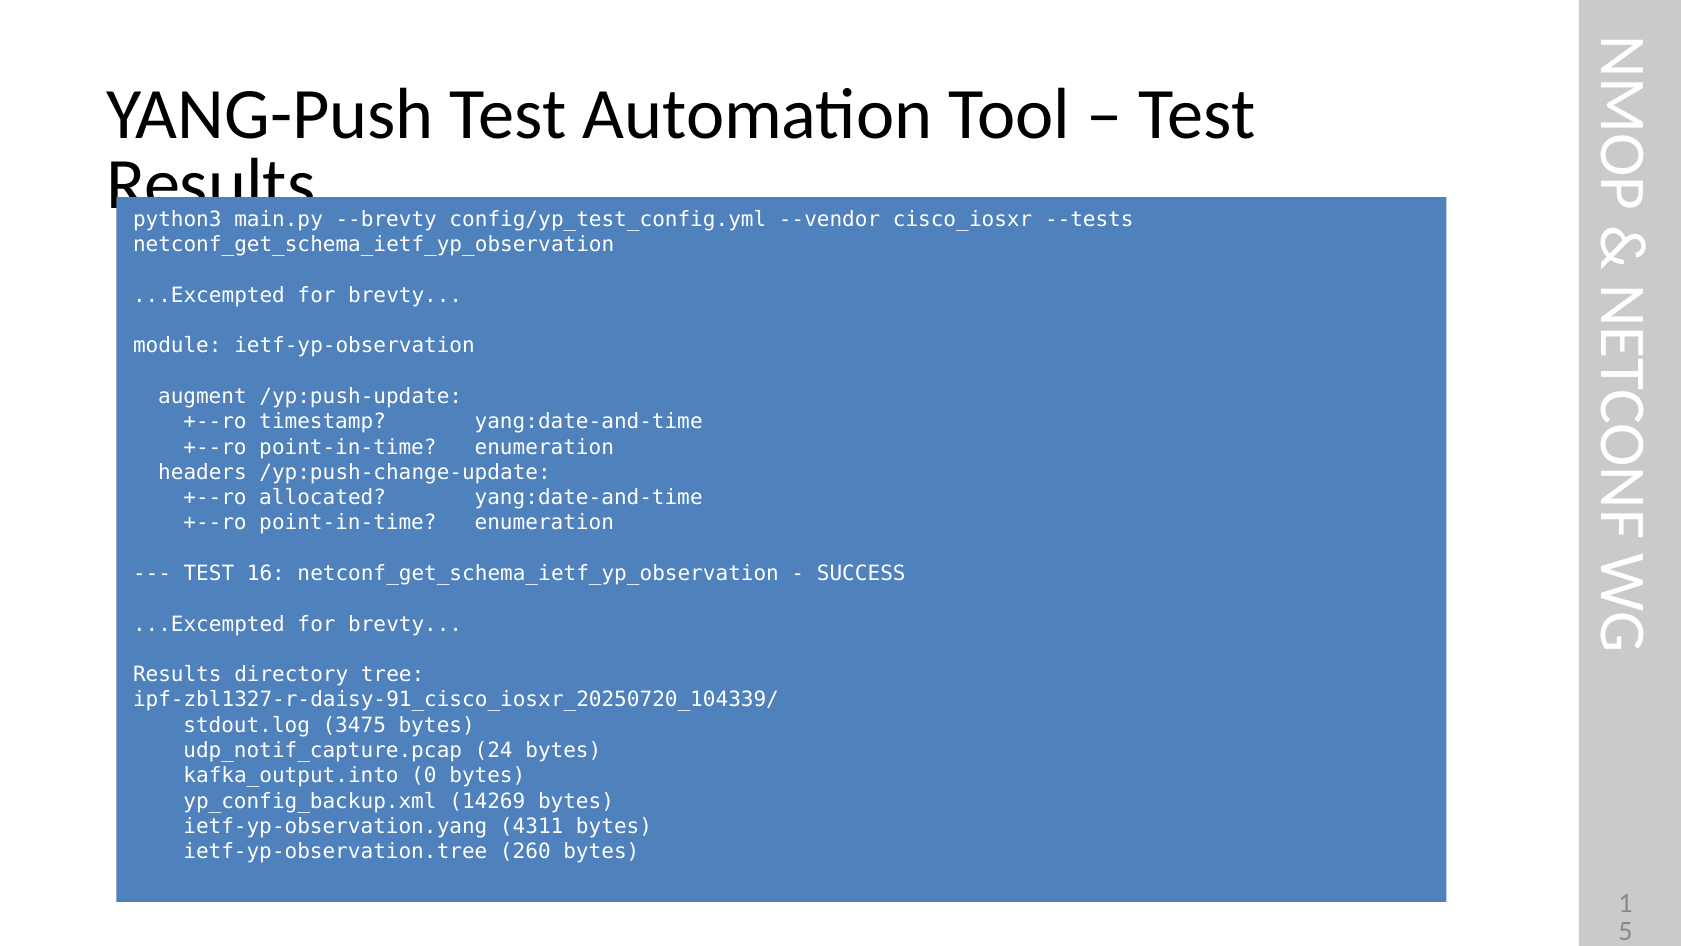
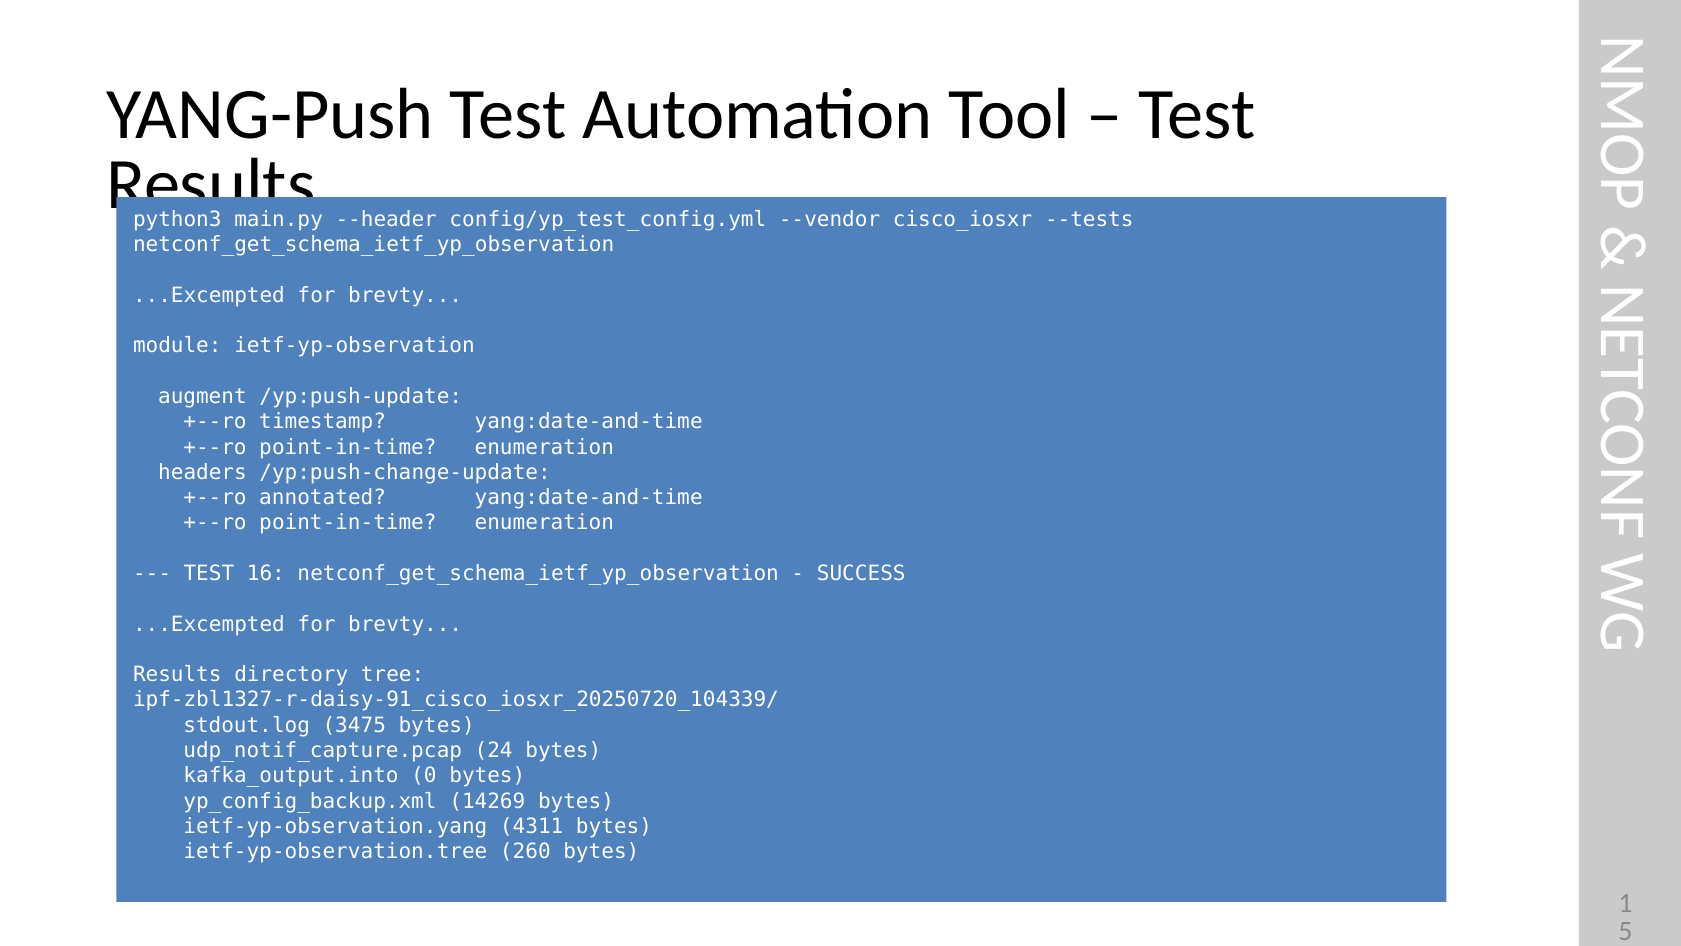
--brevty: --brevty -> --header (386, 219)
allocated: allocated -> annotated (323, 497)
